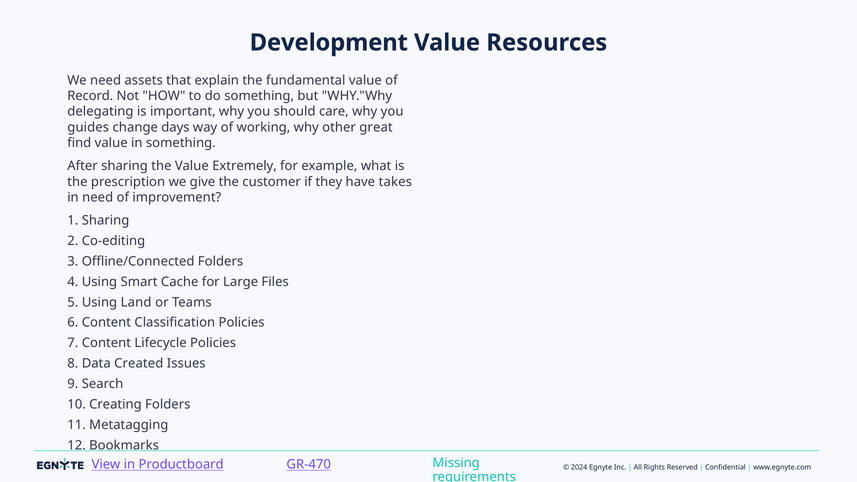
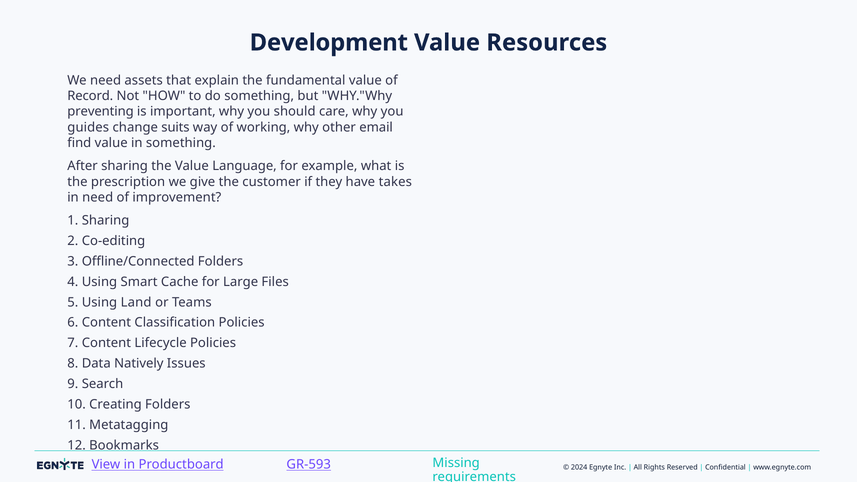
delegating: delegating -> preventing (101, 112)
days: days -> suits (175, 127)
great: great -> email (376, 127)
Extremely: Extremely -> Language (245, 166)
Created: Created -> Natively (139, 364)
GR-470: GR-470 -> GR-593 (309, 464)
